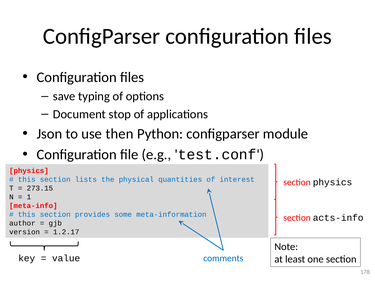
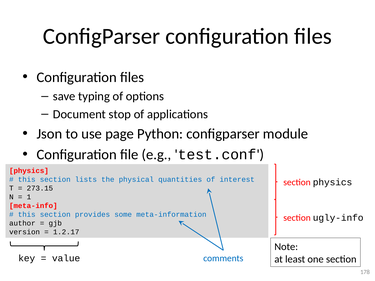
then: then -> page (120, 134)
acts-info: acts-info -> ugly-info (338, 218)
